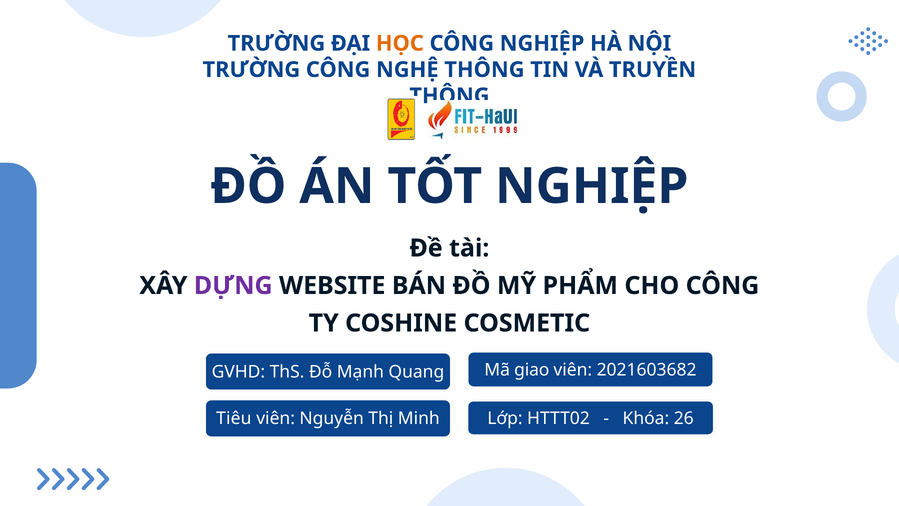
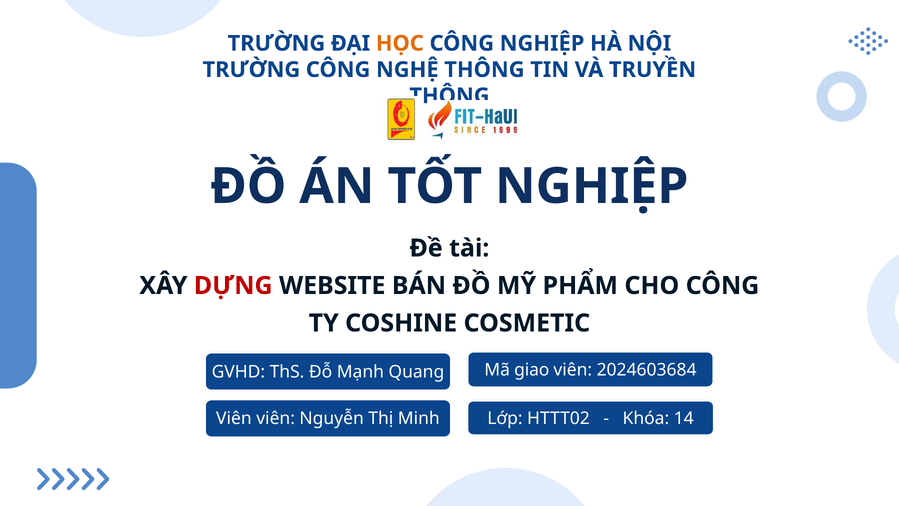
DỰNG colour: purple -> red (233, 286)
2021603682: 2021603682 -> 2024603684 (647, 370)
26: 26 -> 14 (684, 418)
Tiêu: Tiêu -> Viên (234, 418)
